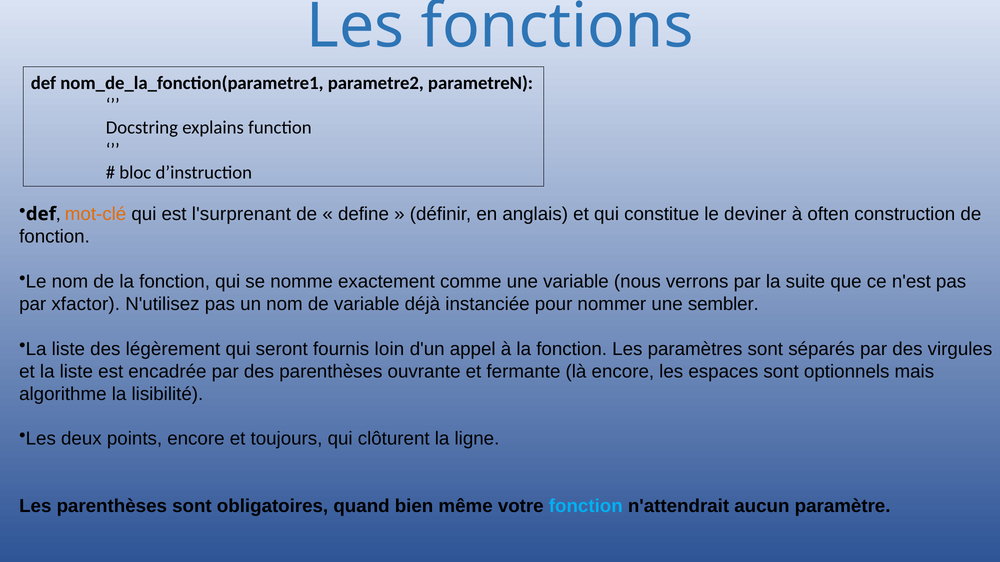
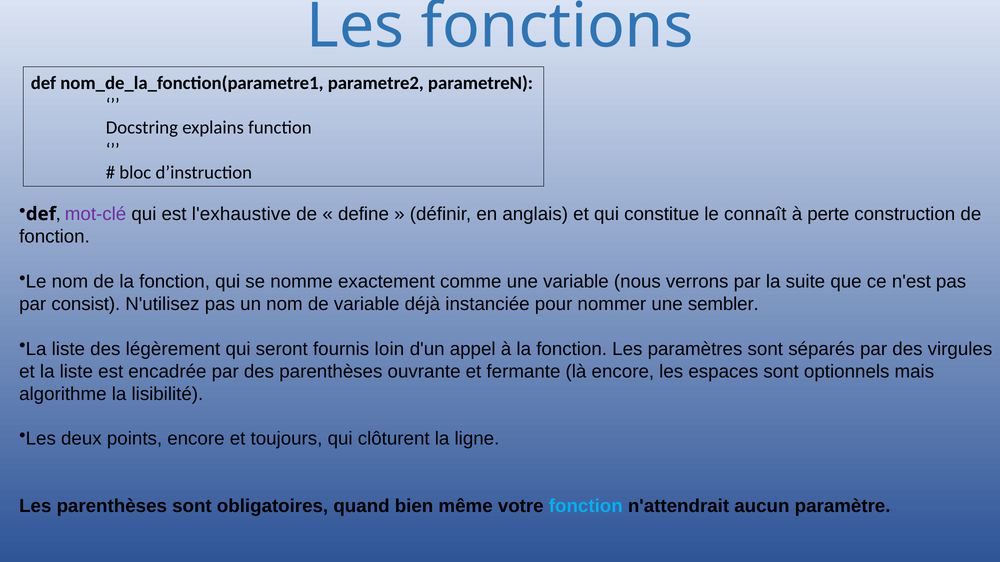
mot-clé colour: orange -> purple (96, 214)
l'surprenant: l'surprenant -> l'exhaustive (241, 214)
deviner: deviner -> connaît (755, 214)
often: often -> perte (828, 214)
xfactor: xfactor -> consist (86, 304)
